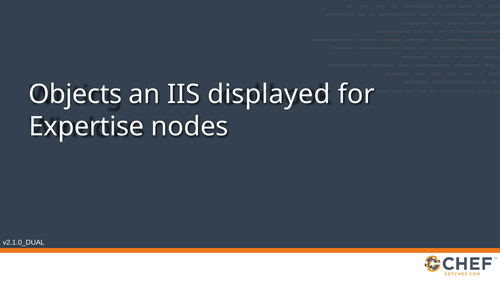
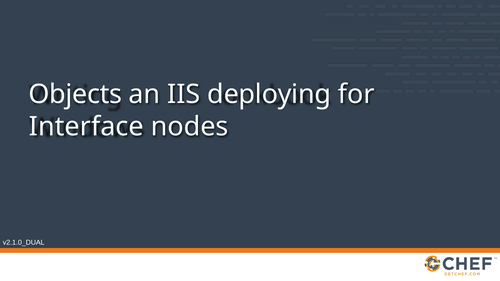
displayed: displayed -> deploying (269, 94)
Expertise: Expertise -> Interface (86, 127)
